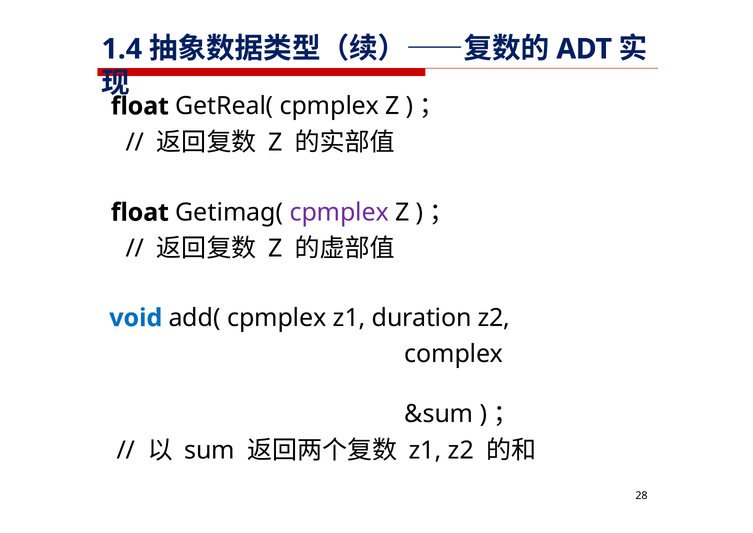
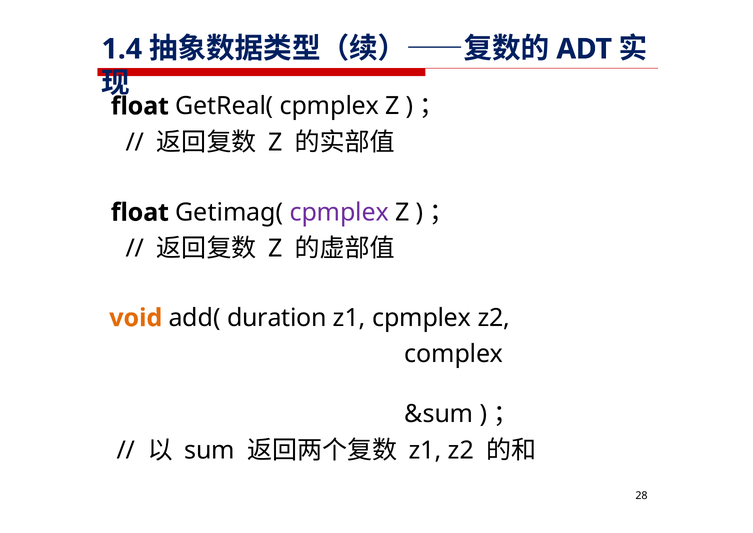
void colour: blue -> orange (136, 318)
add( cpmplex: cpmplex -> duration (277, 318)
z1 duration: duration -> cpmplex (422, 318)
